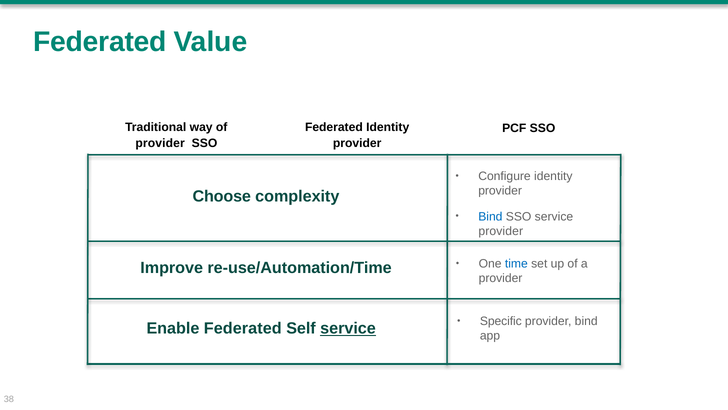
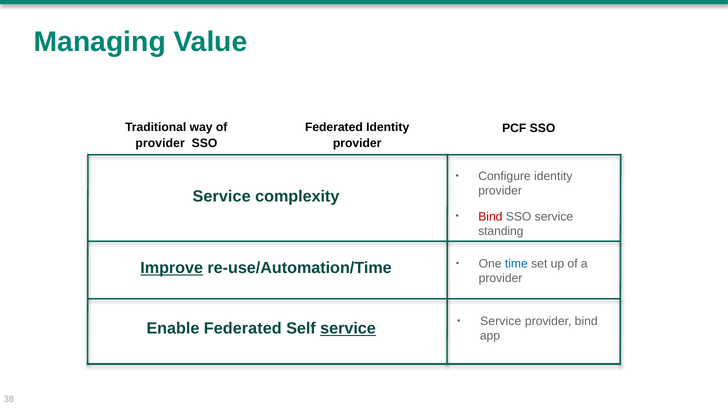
Federated: Federated -> Managing (100, 42)
Choose: Choose -> Service (222, 196)
Bind colour: blue -> red (490, 216)
provider: provider -> standing (501, 231)
Improve underline: none -> present (172, 268)
Specific: Specific -> Service (501, 321)
